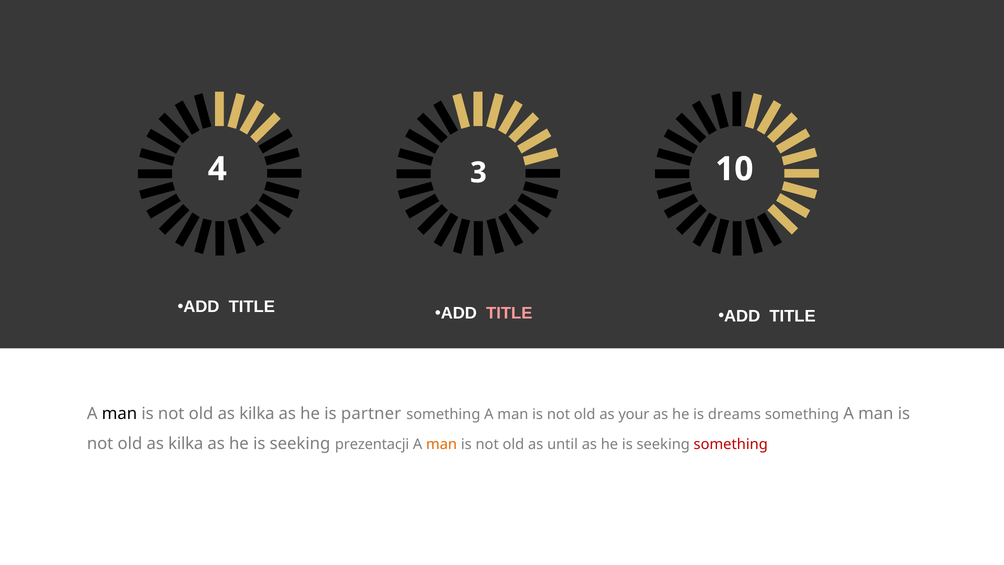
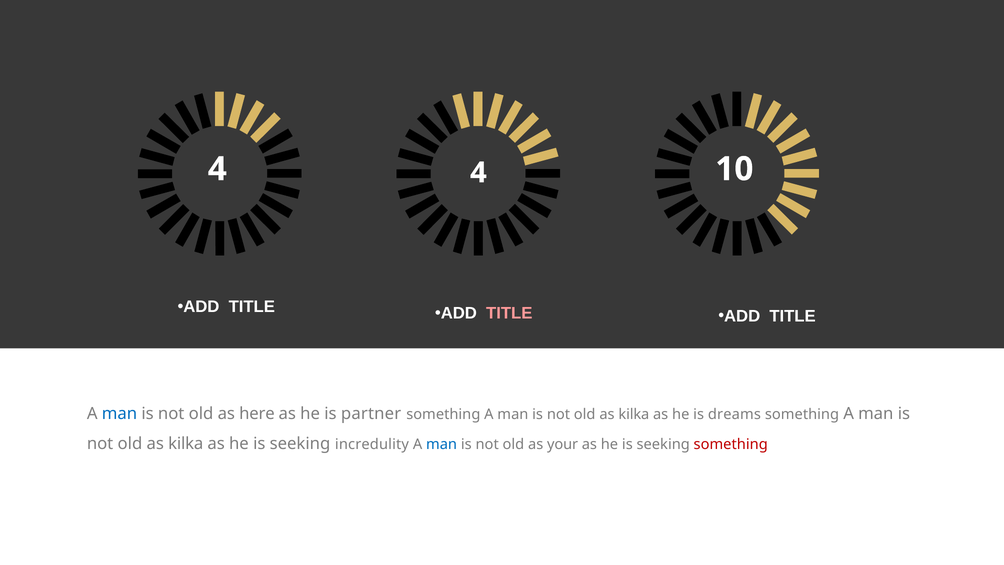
4 3: 3 -> 4 (478, 173)
man colour: black -> blue (119, 413)
kilka: kilka -> here (257, 413)
your: your -> kilka (634, 414)
prezentacji: prezentacji -> incredulity (372, 444)
man colour: orange -> blue (442, 444)
until: until -> your (563, 444)
